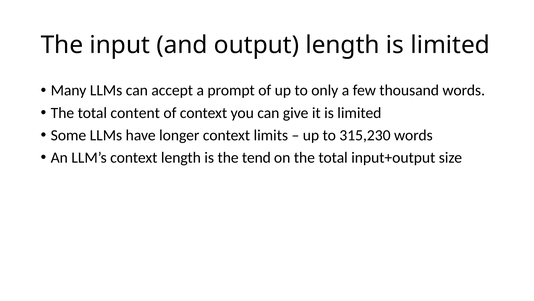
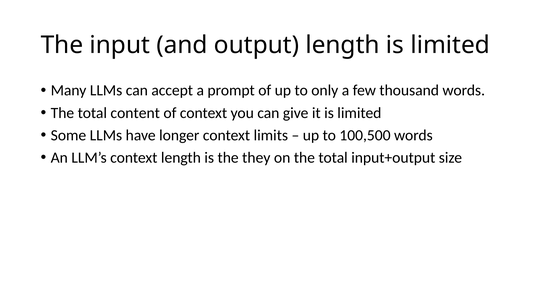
315,230: 315,230 -> 100,500 (365, 135)
tend: tend -> they (256, 157)
